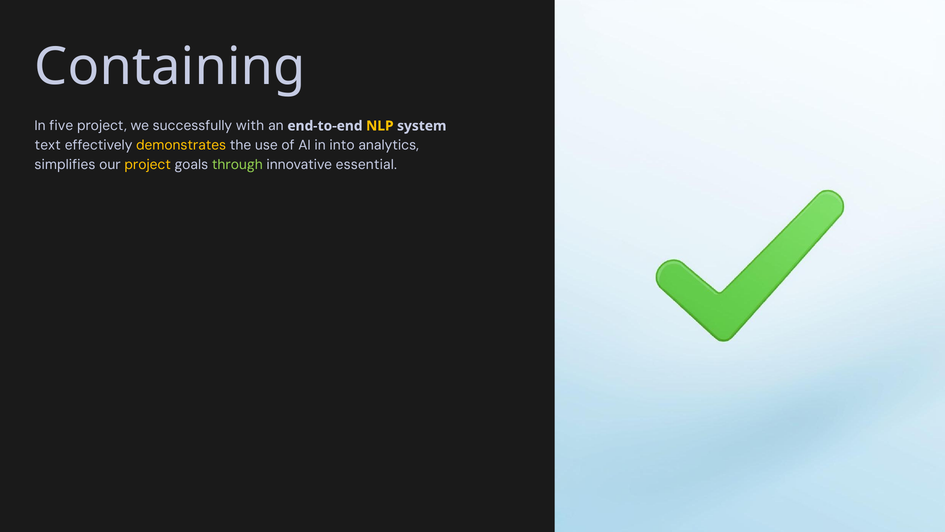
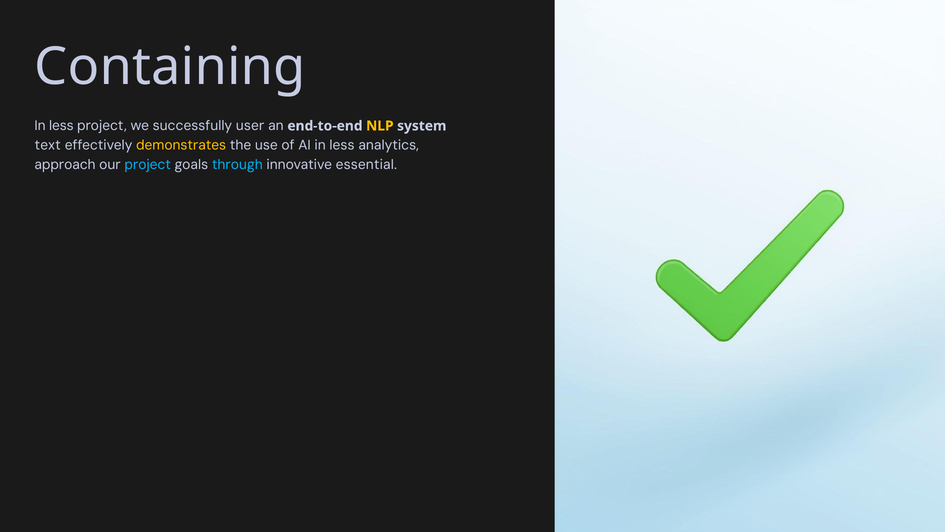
five: five -> less (61, 126)
with: with -> user (250, 126)
AI in into: into -> less (342, 145)
simplifies: simplifies -> approach (65, 164)
project colour: yellow -> light blue (148, 164)
through colour: light green -> light blue (237, 164)
